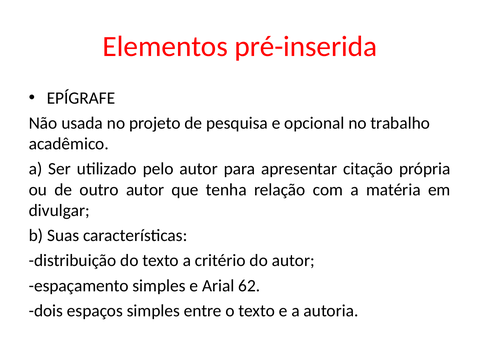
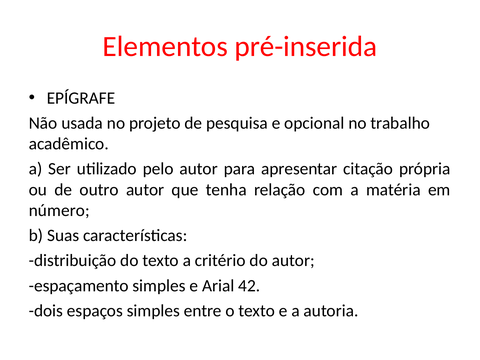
divulgar: divulgar -> número (59, 210)
62: 62 -> 42 (249, 286)
